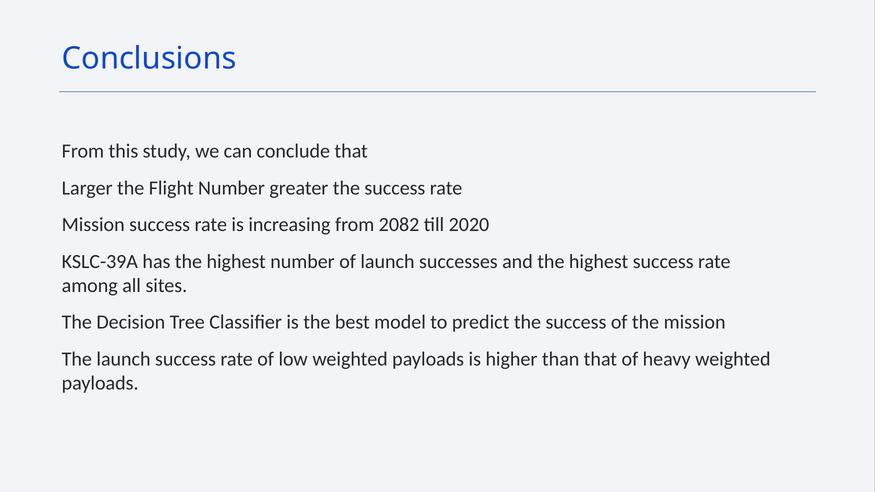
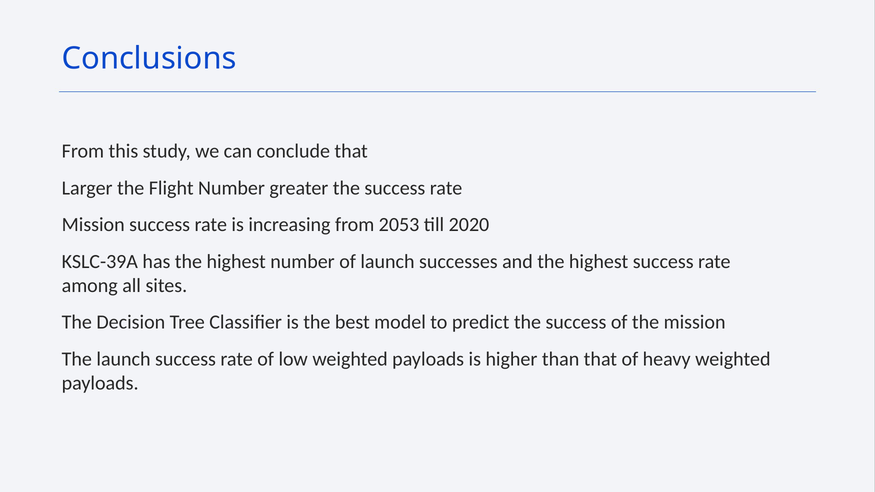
2082: 2082 -> 2053 (399, 225)
